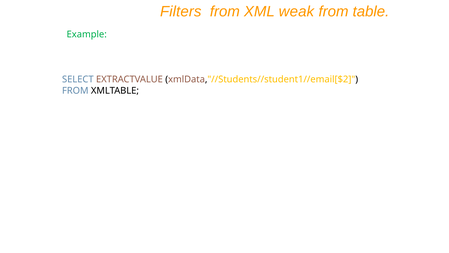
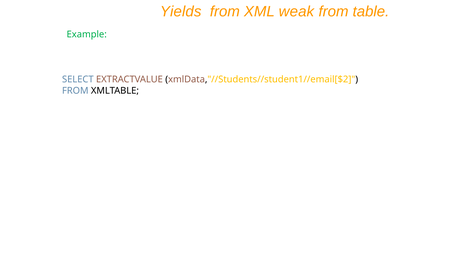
Filters: Filters -> Yields (181, 12)
